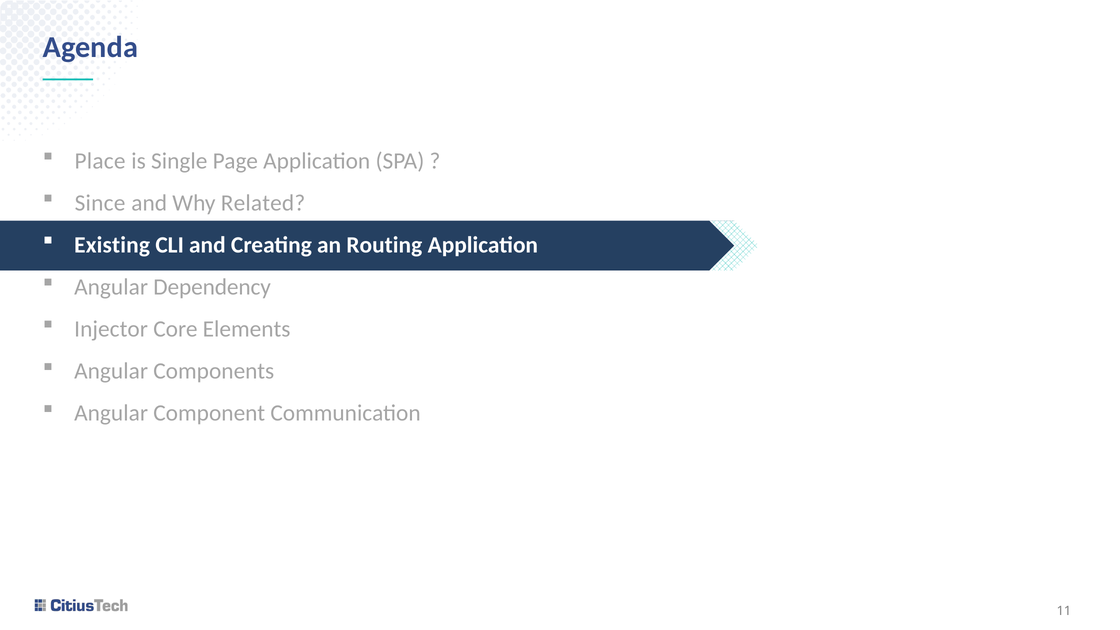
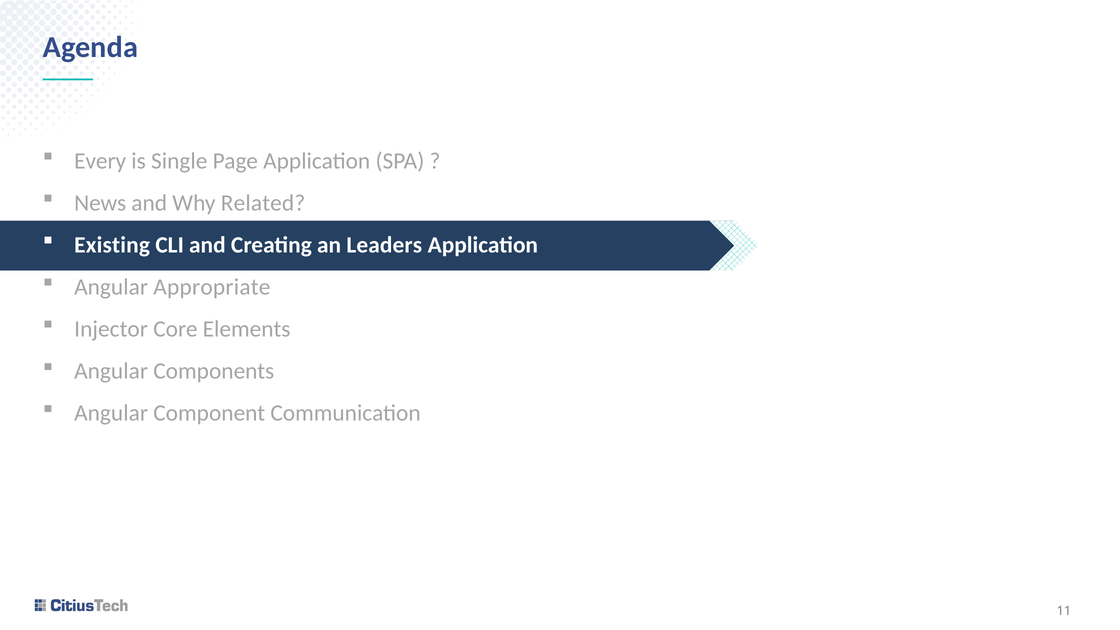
Place: Place -> Every (100, 161)
Since: Since -> News (100, 203)
Routing: Routing -> Leaders (384, 245)
Dependency: Dependency -> Appropriate (212, 287)
